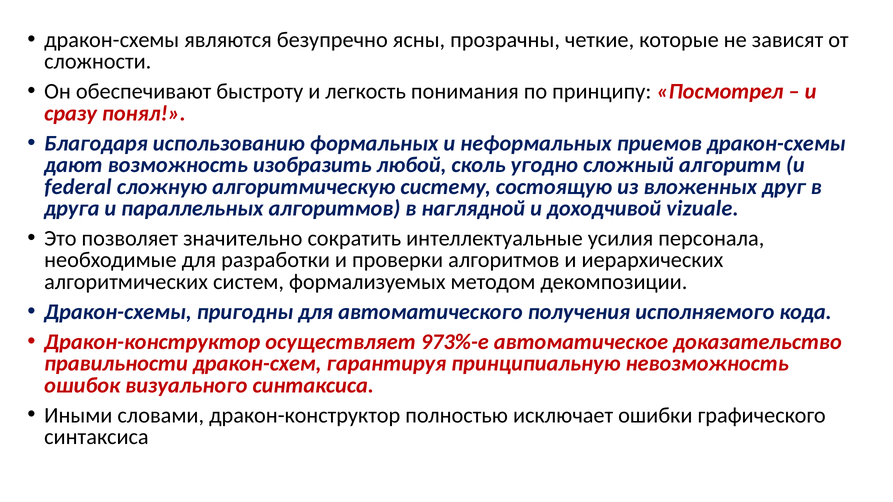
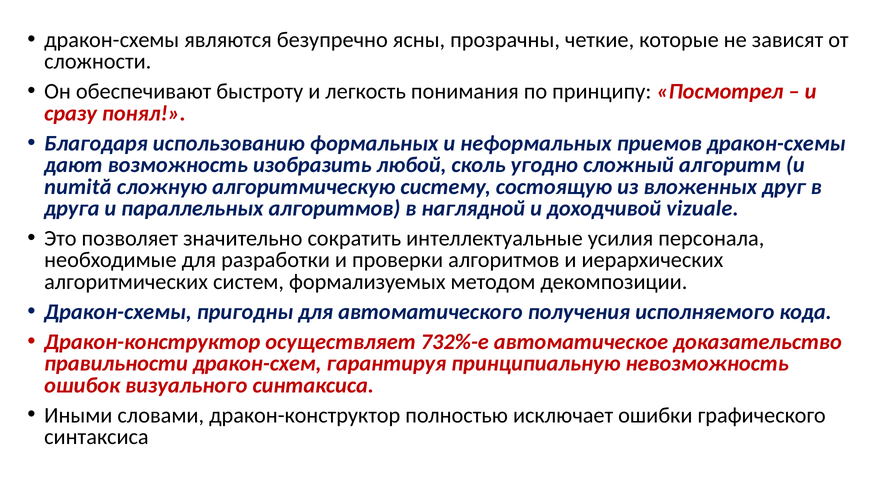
federal: federal -> numită (78, 187)
973%-е: 973%-е -> 732%-е (455, 342)
